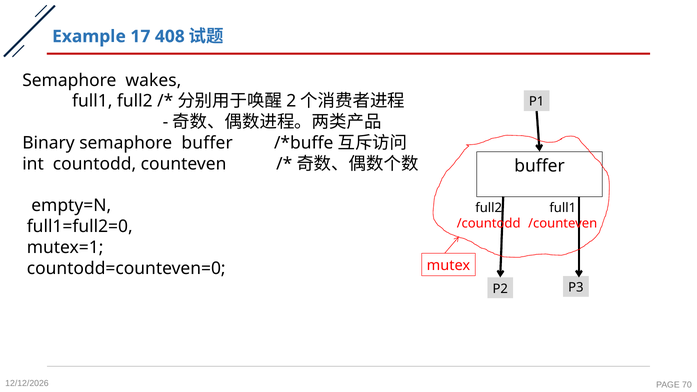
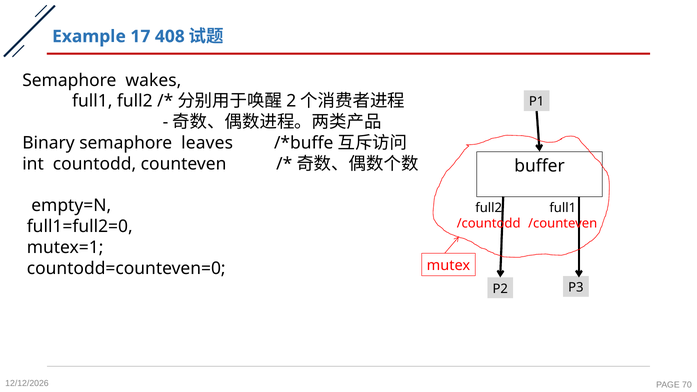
semaphore buffer: buffer -> leaves (207, 143)
